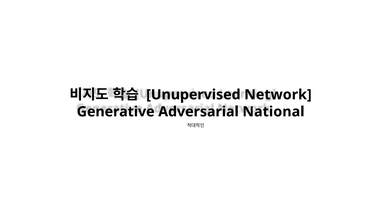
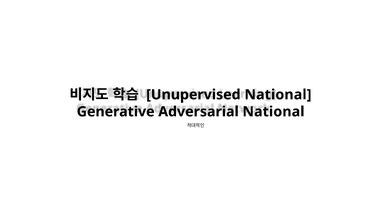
Unupervised Network: Network -> National (278, 94)
